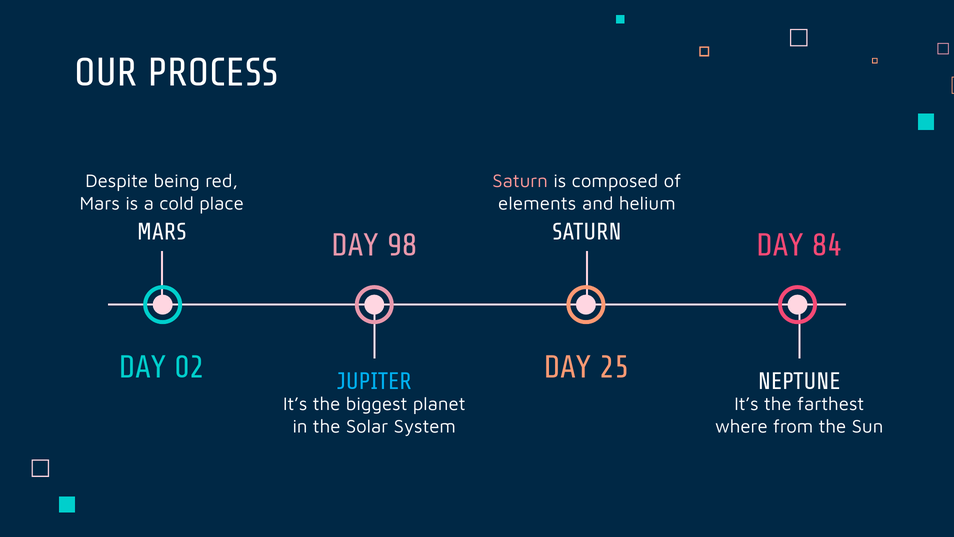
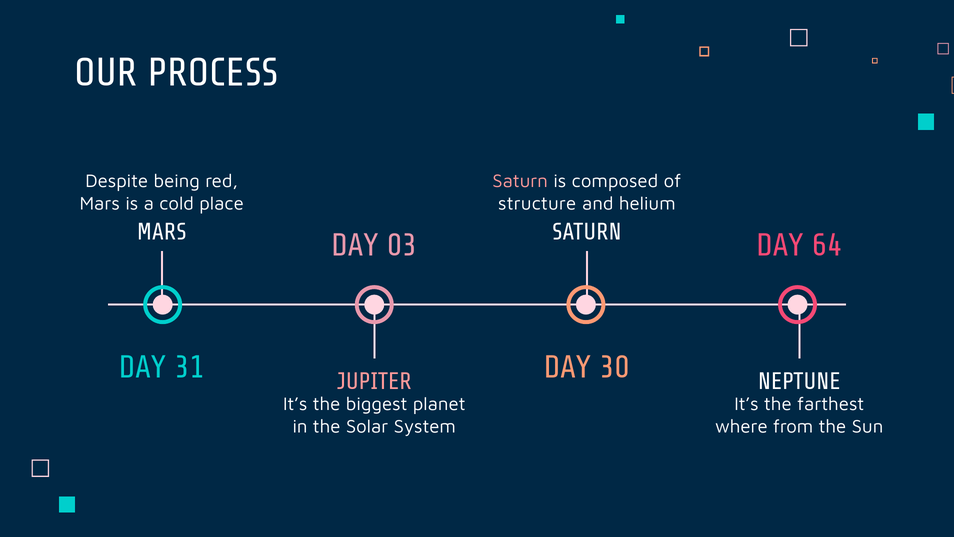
elements: elements -> structure (537, 203)
98: 98 -> 03 (402, 245)
84: 84 -> 64 (827, 245)
02: 02 -> 31 (190, 367)
25: 25 -> 30 (615, 367)
JUPITER colour: light blue -> pink (374, 381)
